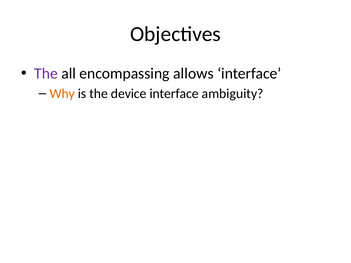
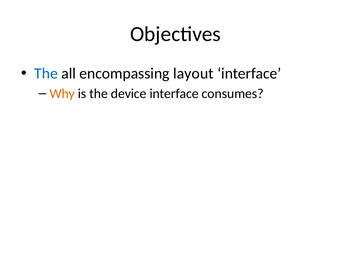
The colour: purple -> blue (46, 74)
allows: allows -> layout (193, 74)
ambiguity: ambiguity -> consumes (233, 94)
